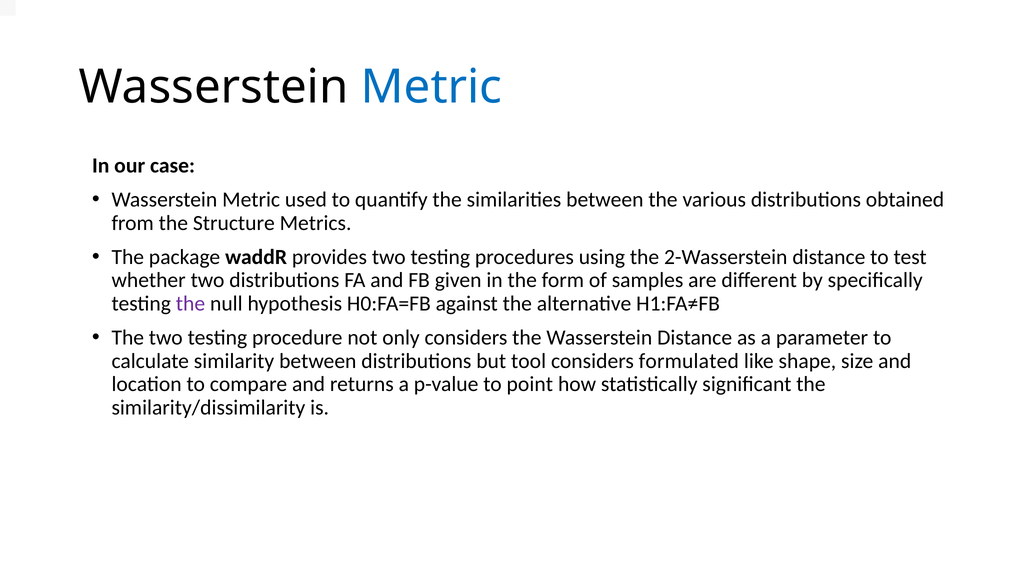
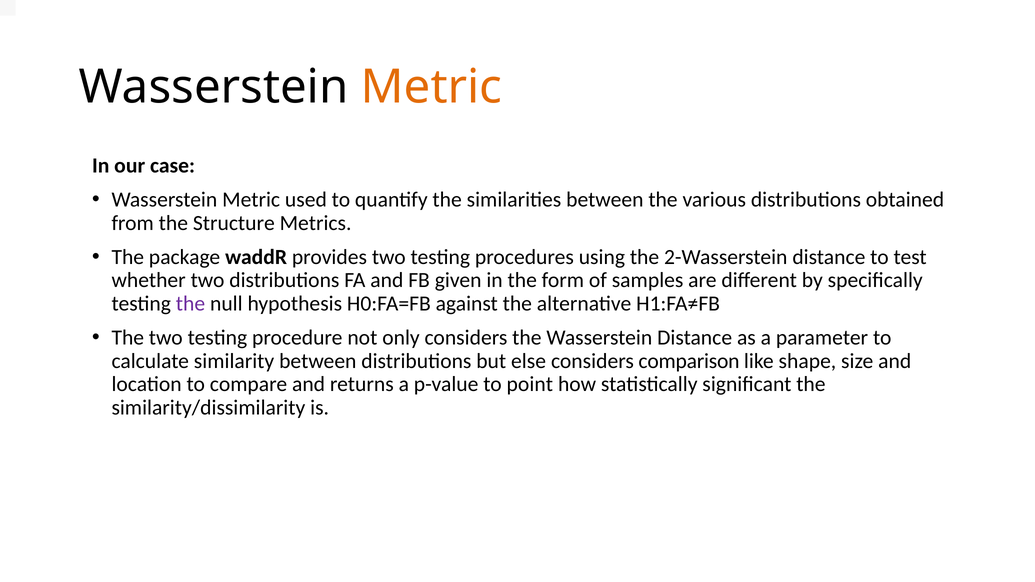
Metric colour: blue -> orange (431, 87)
tool: tool -> else (529, 361)
formulated: formulated -> comparison (689, 361)
